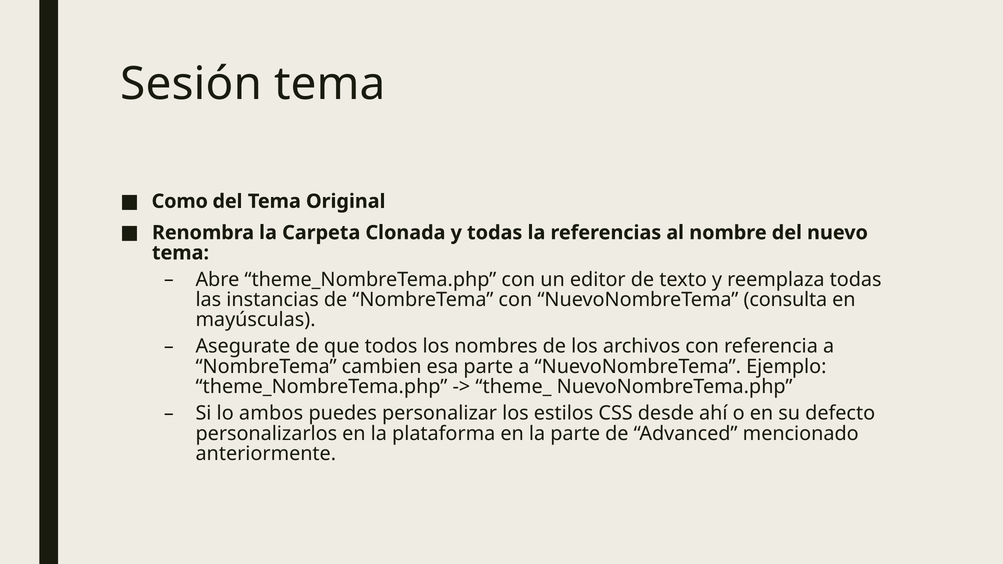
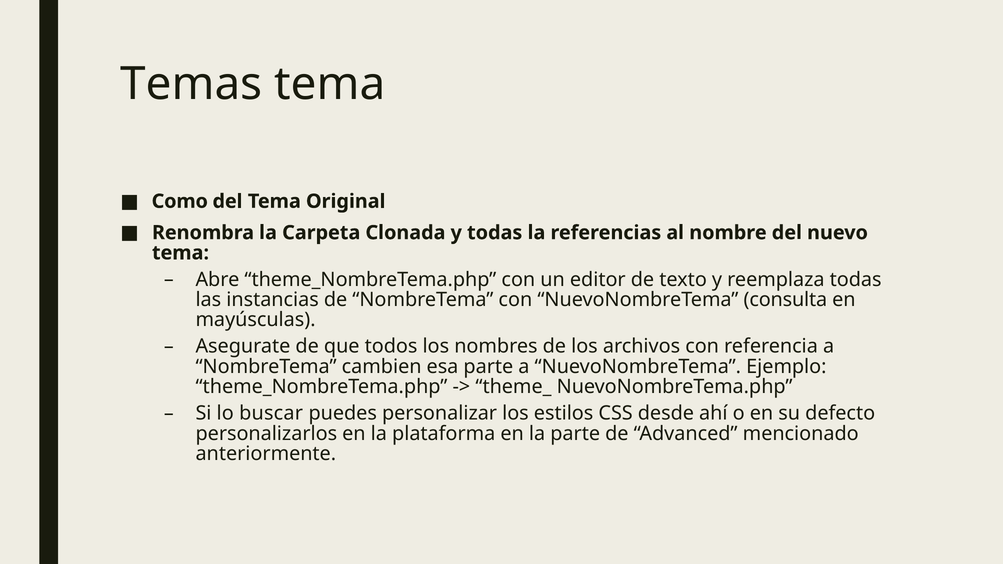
Sesión: Sesión -> Temas (191, 84)
ambos: ambos -> buscar (271, 414)
